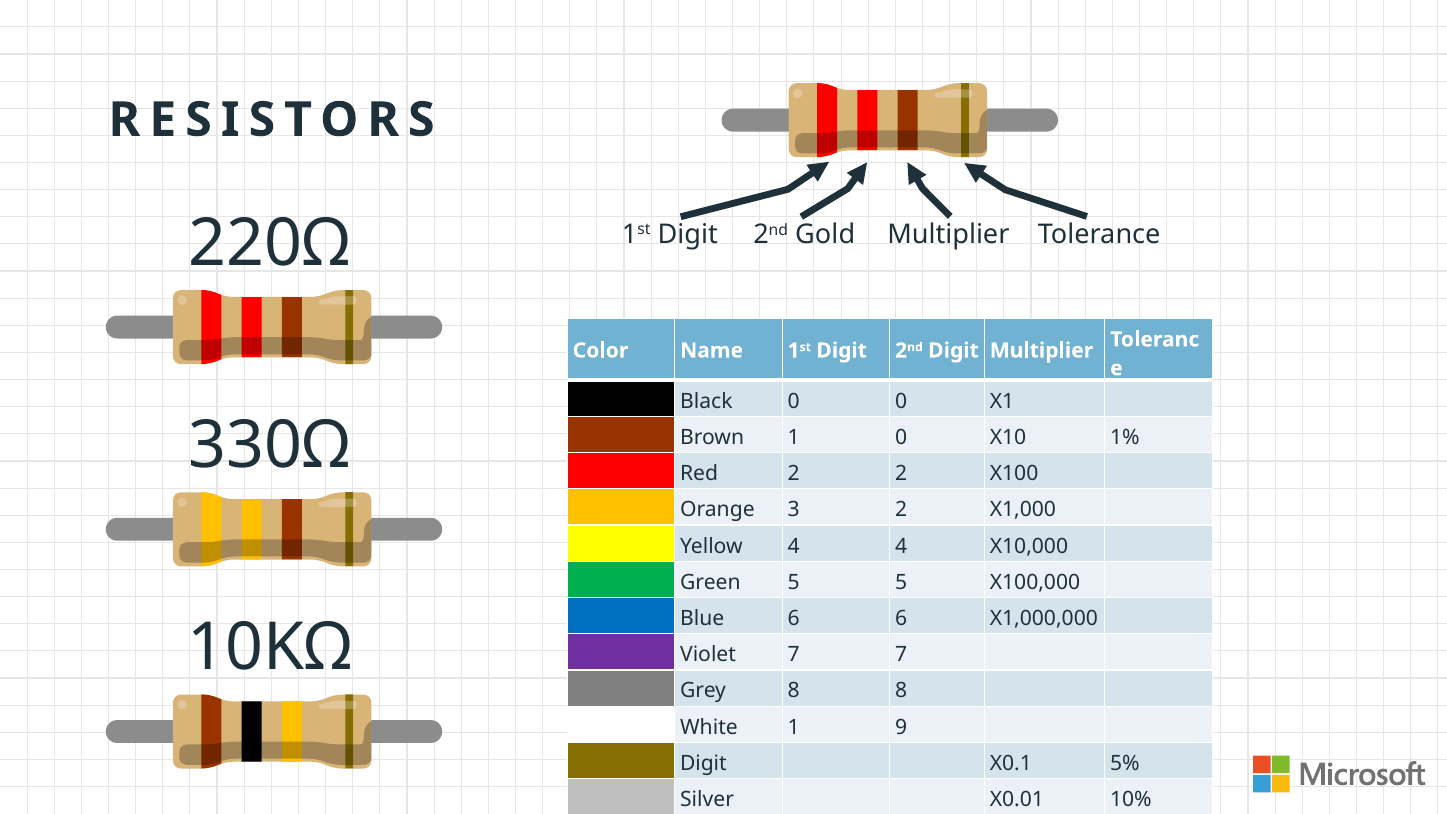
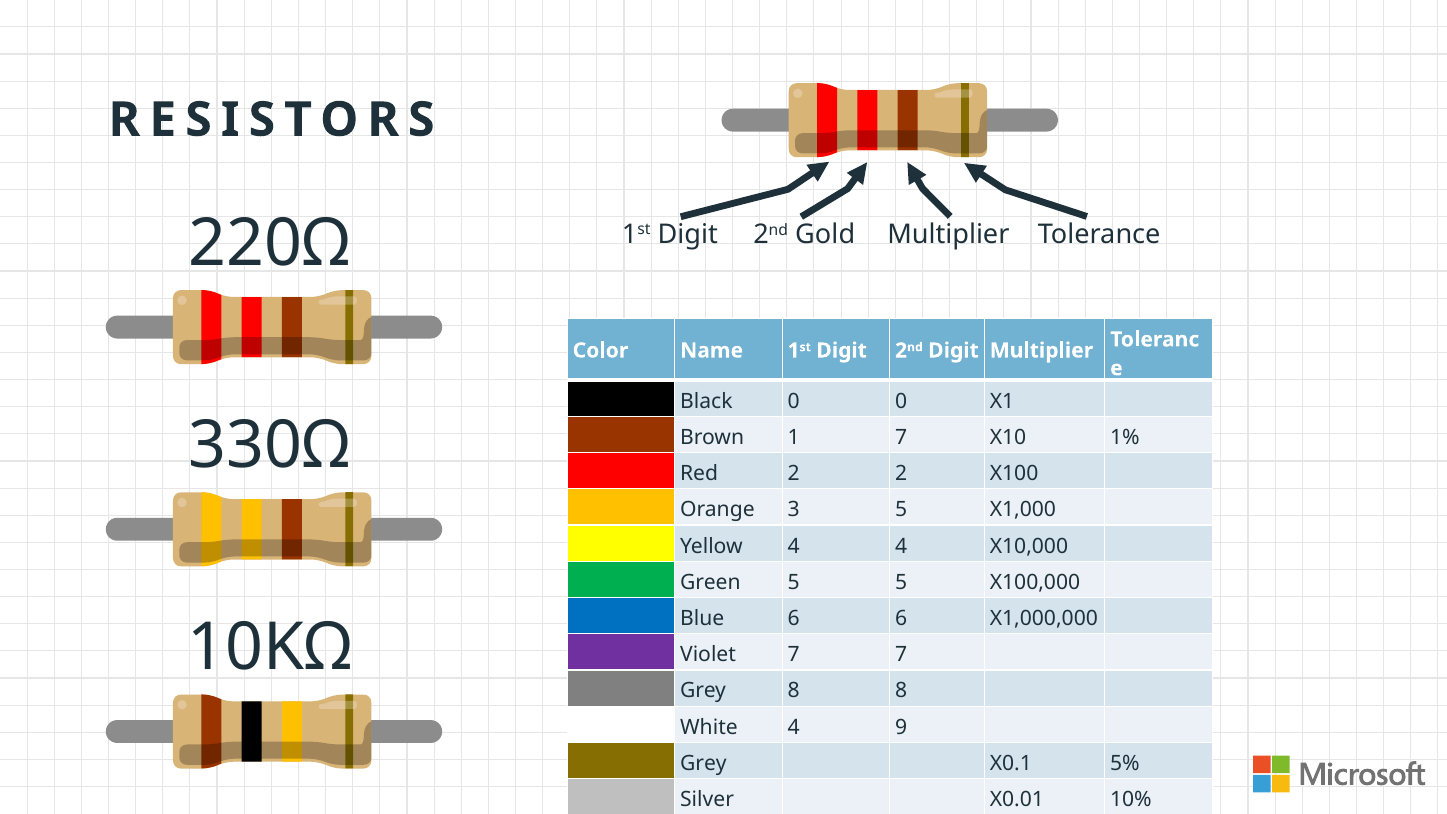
1 0: 0 -> 7 (901, 437)
3 2: 2 -> 5 (901, 510)
White 1: 1 -> 4 (794, 727)
Digit: Digit -> Grey (703, 763)
